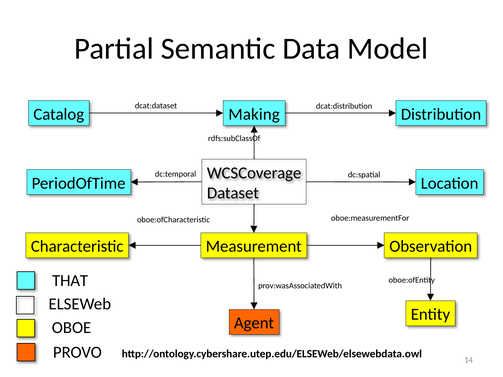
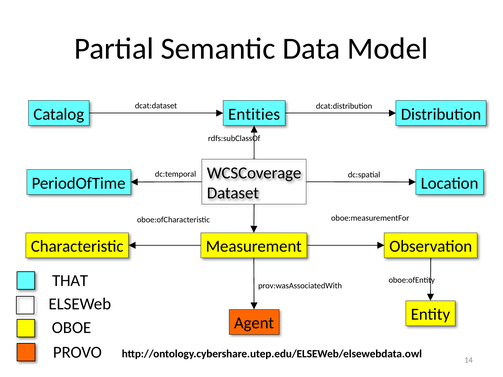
Making: Making -> Entities (254, 114)
